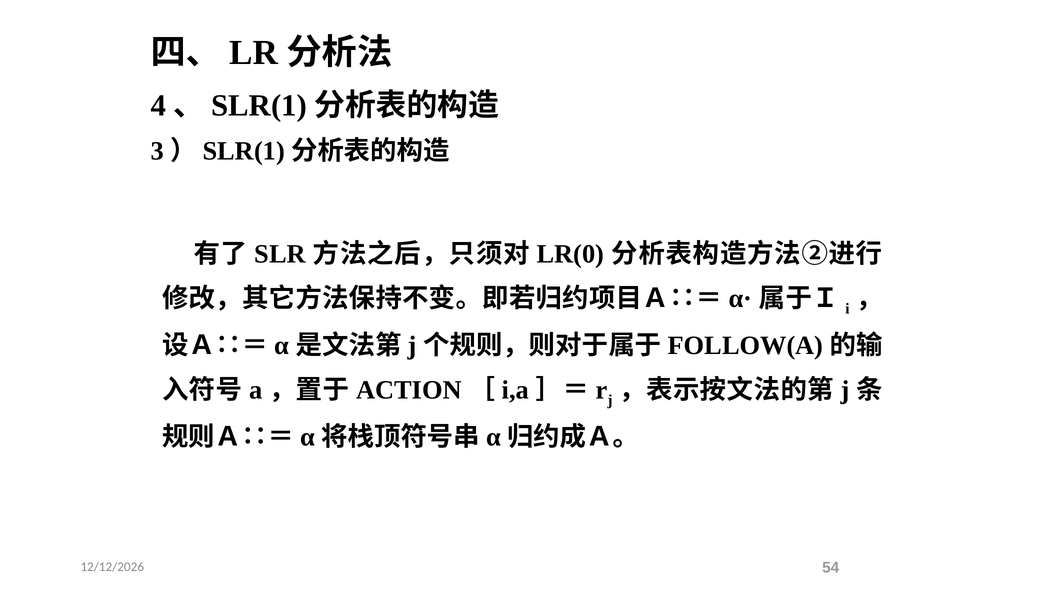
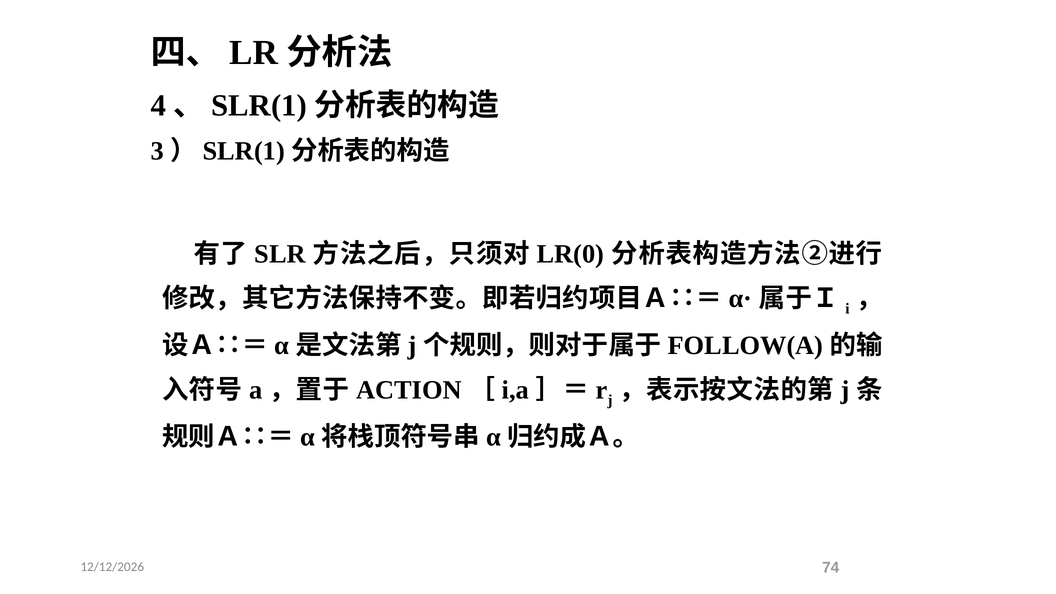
54: 54 -> 74 (831, 567)
